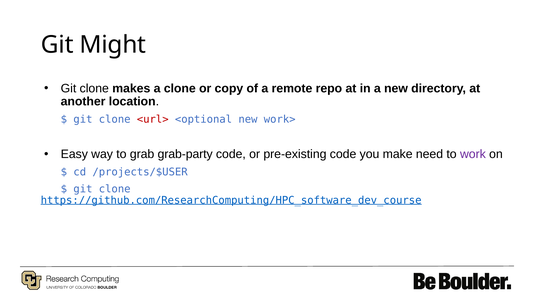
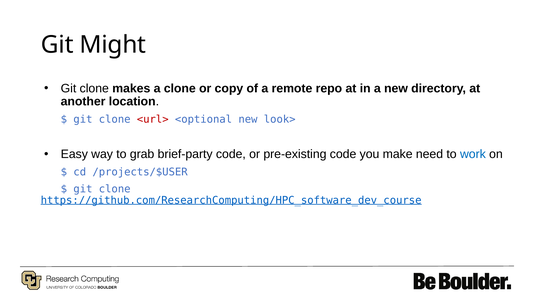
work>: work> -> look> (280, 120)
grab-party: grab-party -> brief-party (185, 154)
work colour: purple -> blue (473, 154)
